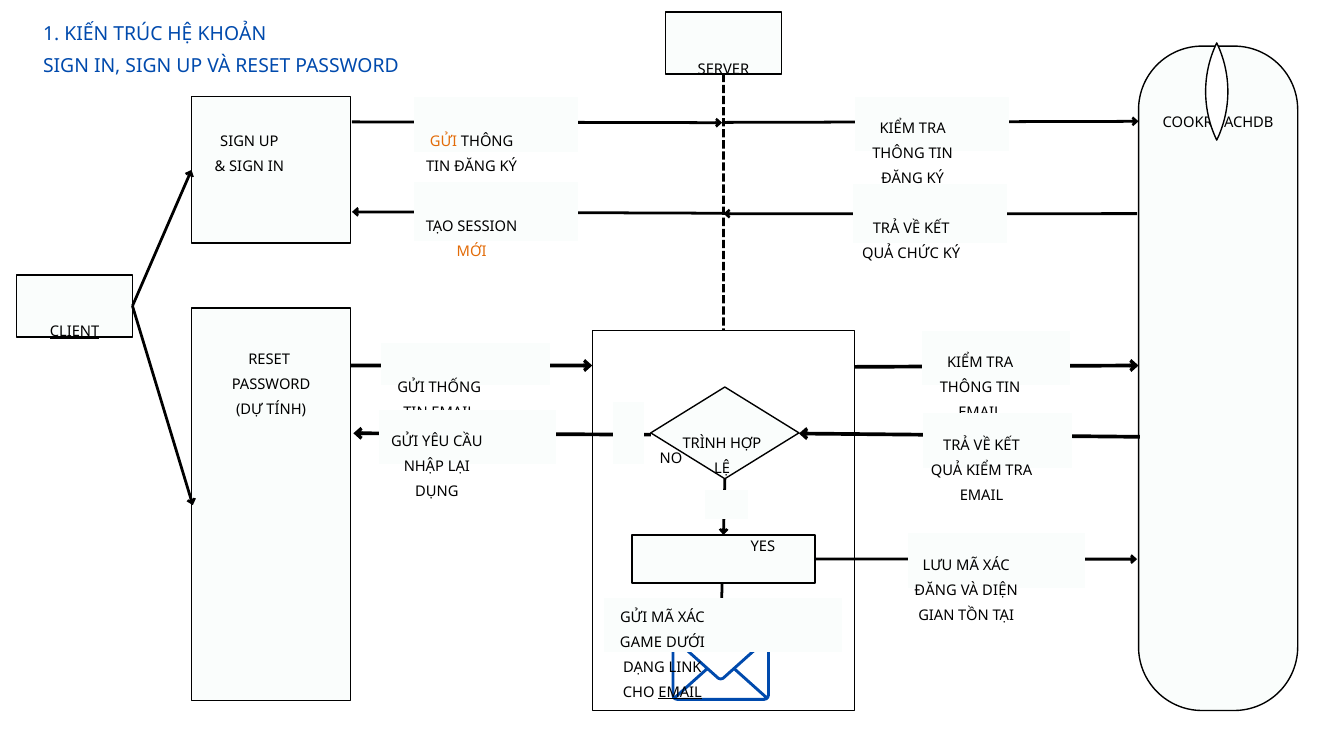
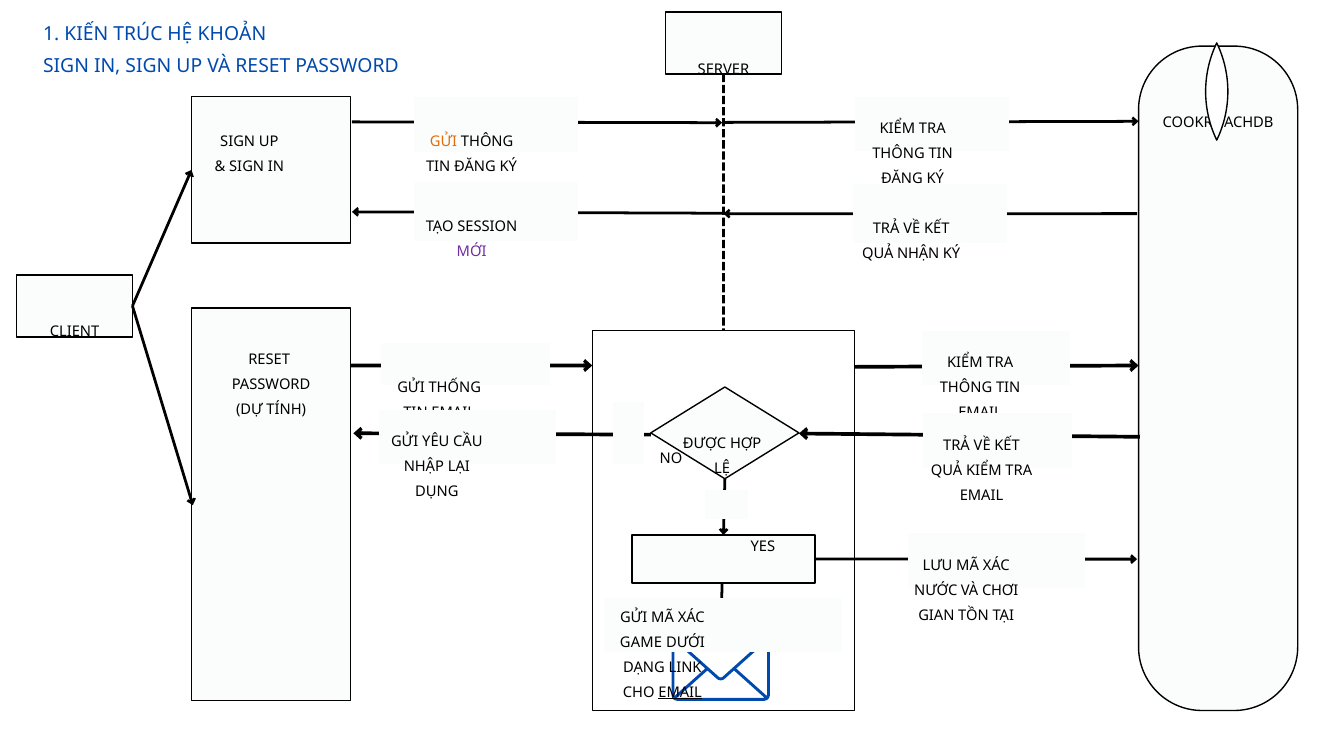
MỚI colour: orange -> purple (472, 251)
QUẢ CHỨC: CHỨC -> NHẬN (918, 254)
CLIENT underline: present -> none (75, 332)
TRÌNH: TRÌNH -> ĐƯỢC (705, 444)
ĐĂNG: ĐĂNG -> NƯỚC (936, 590)
DIỆN: DIỆN -> CHƠI (1000, 590)
